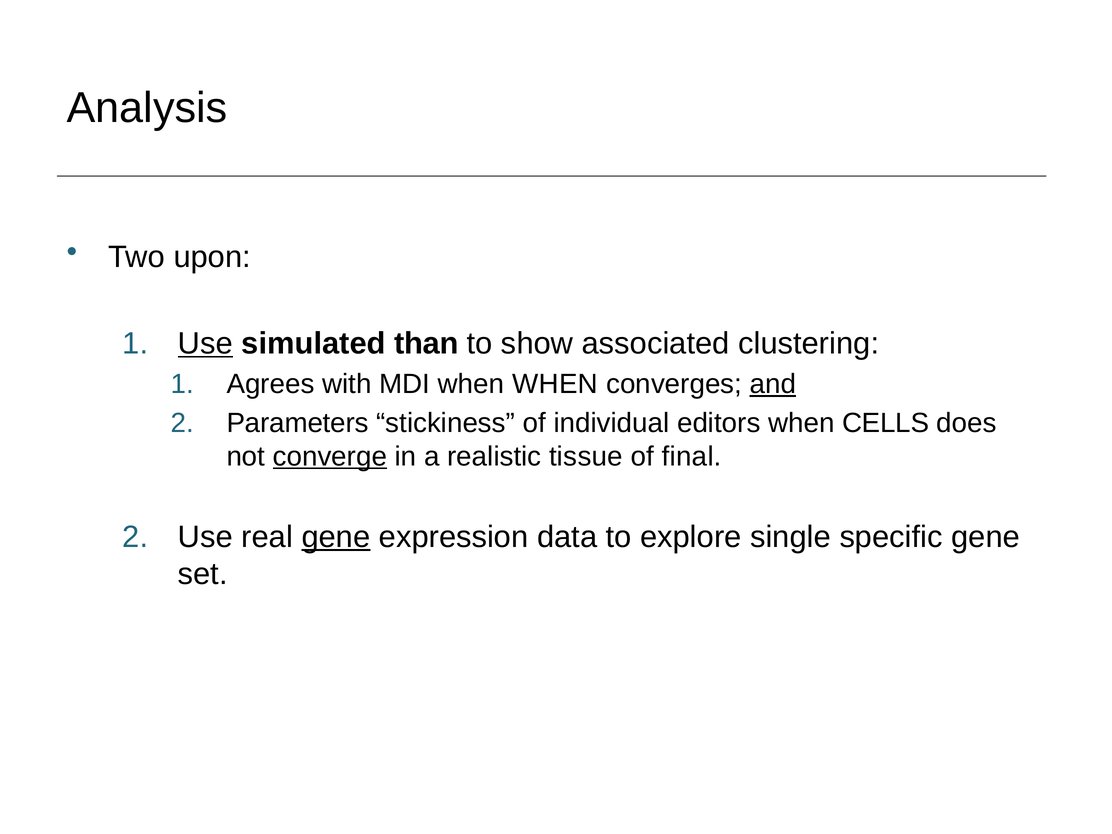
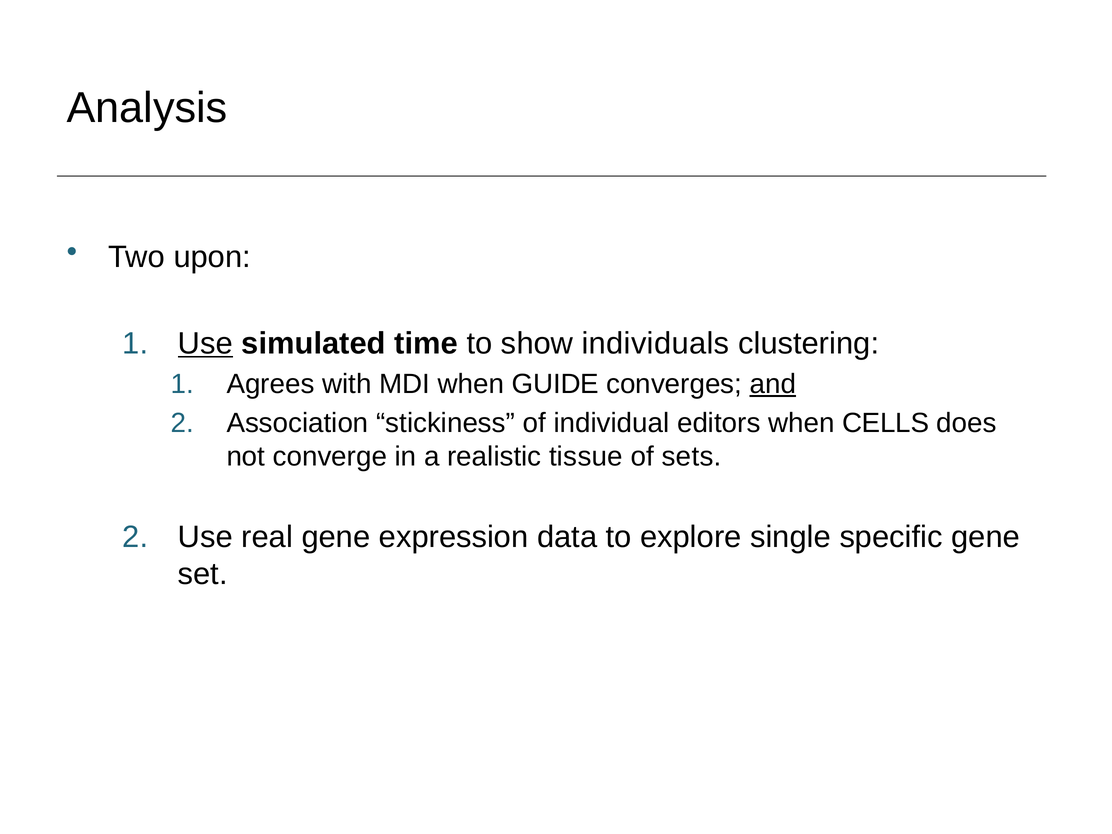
than: than -> time (426, 343)
associated: associated -> individuals (655, 343)
when WHEN: WHEN -> GUIDE (555, 384)
Parameters: Parameters -> Association (298, 423)
converge underline: present -> none (330, 456)
final: final -> sets (692, 456)
gene underline: present -> none (336, 537)
